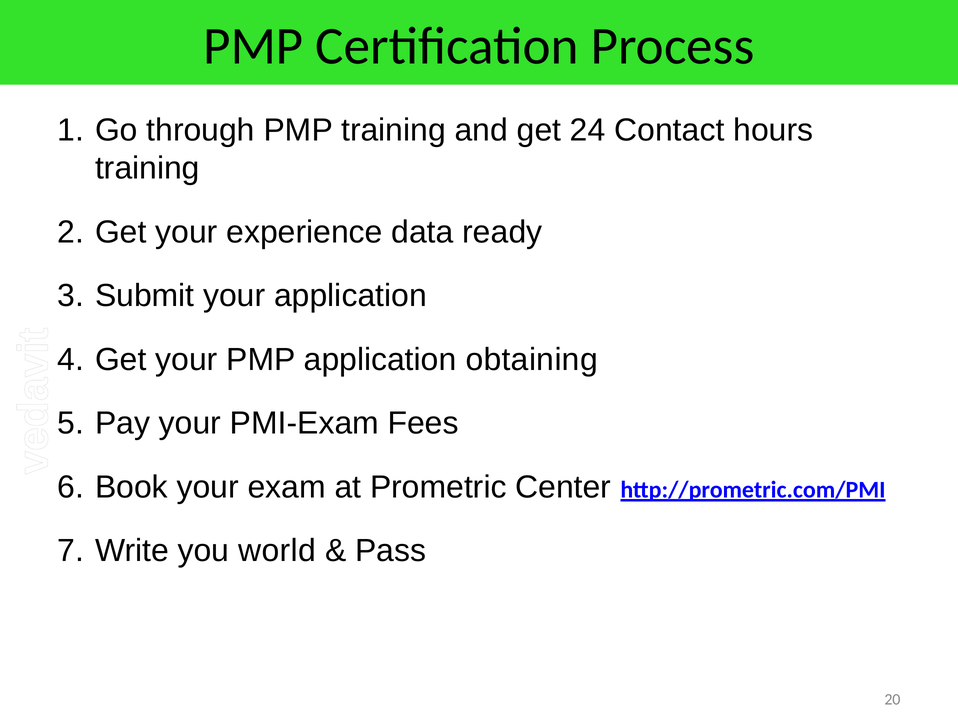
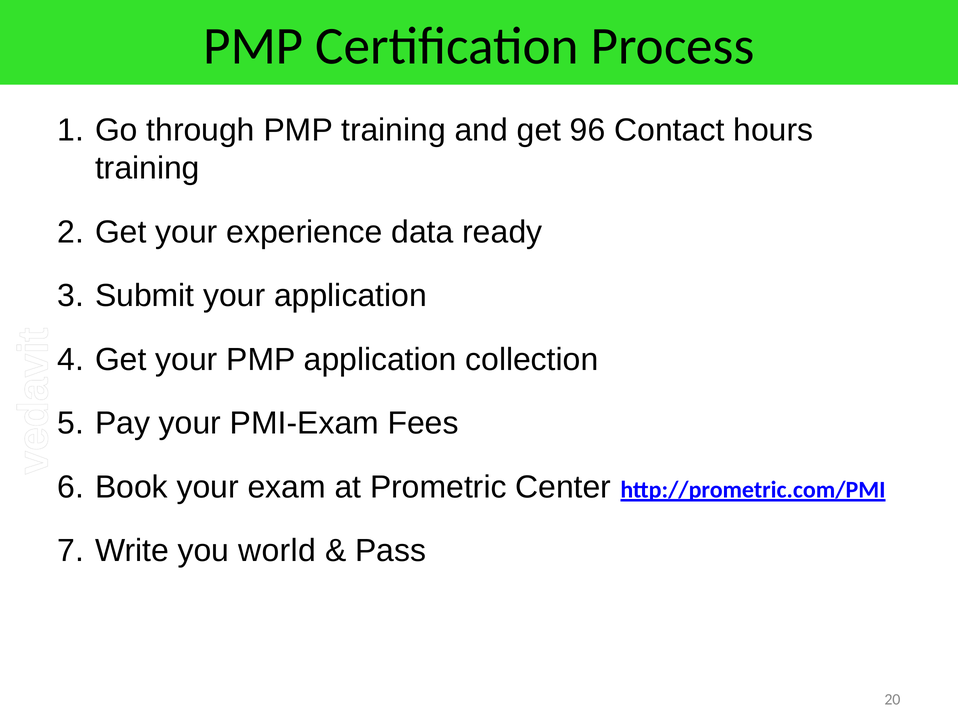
24: 24 -> 96 (588, 130)
obtaining: obtaining -> collection (532, 359)
